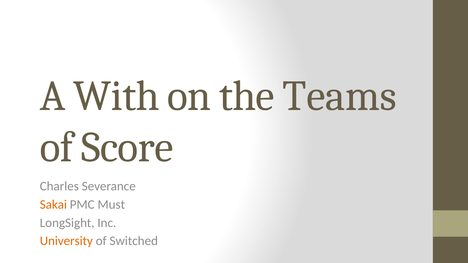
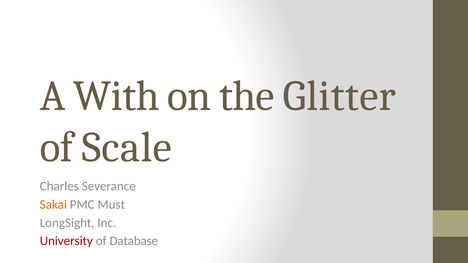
Teams: Teams -> Glitter (339, 96)
Score: Score -> Scale (127, 148)
University colour: orange -> red (66, 241)
Switched: Switched -> Database (134, 241)
